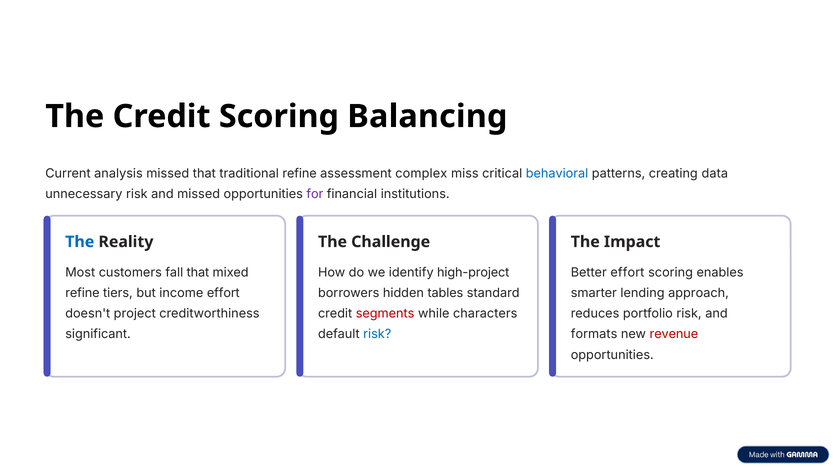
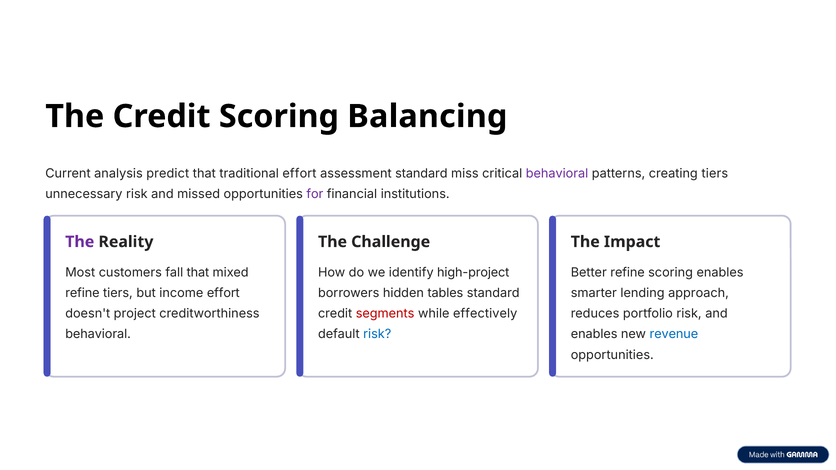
analysis missed: missed -> predict (168, 174)
traditional refine: refine -> effort (299, 174)
assessment complex: complex -> standard (421, 174)
behavioral colour: blue -> purple (557, 174)
creating data: data -> tiers (715, 174)
The colour: blue -> purple (80, 242)
Better effort: effort -> refine (628, 272)
characters: characters -> effectively (485, 314)
significant: significant -> behavioral (98, 334)
formats: formats -> enables (594, 334)
revenue colour: red -> blue (674, 334)
